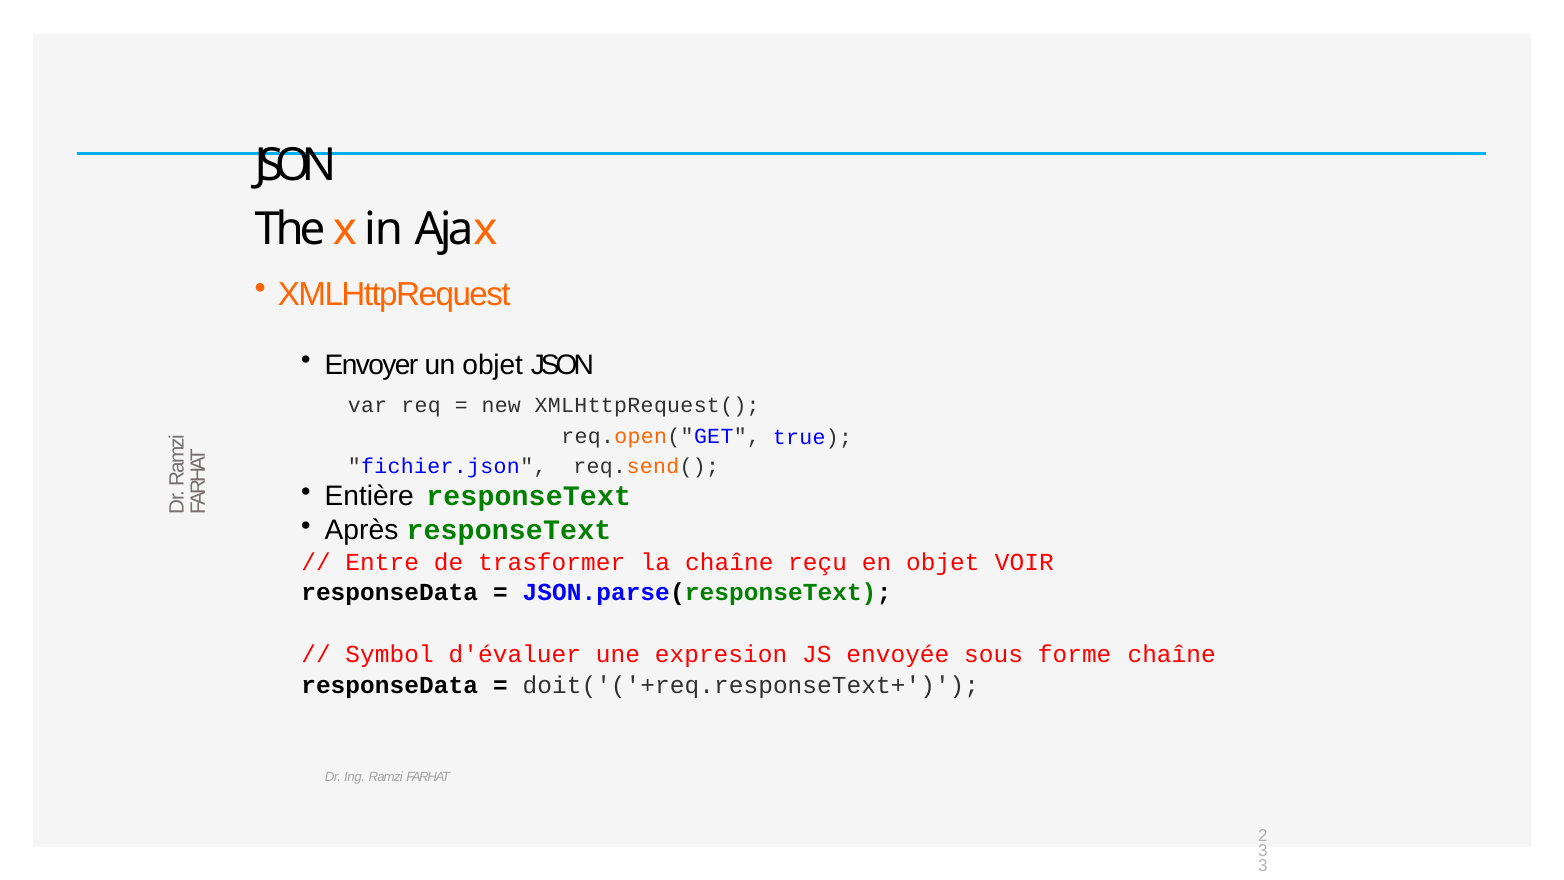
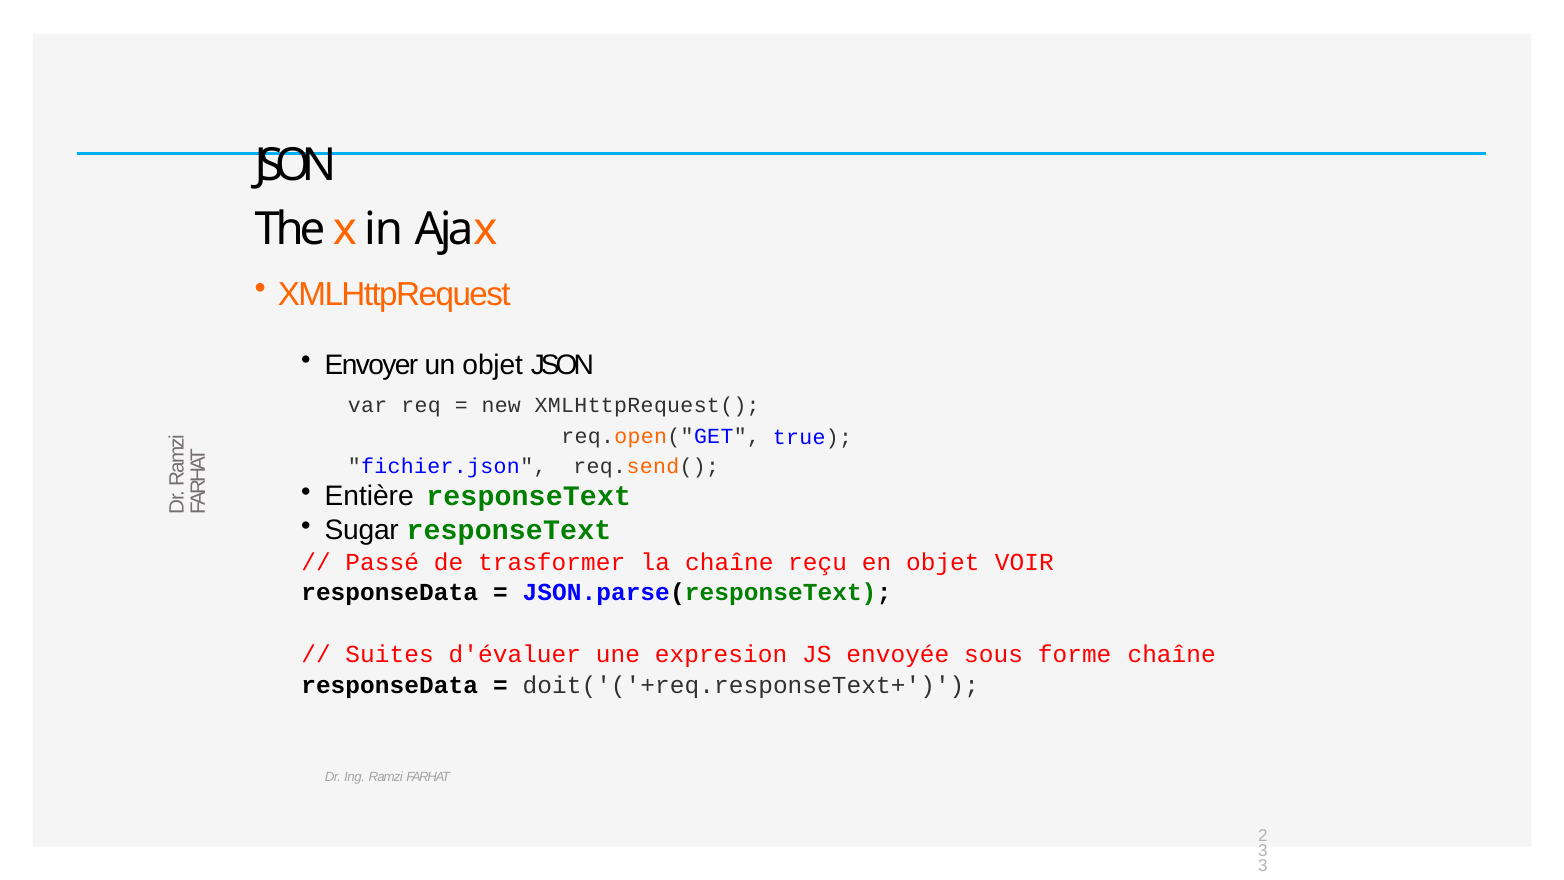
Après: Après -> Sugar (362, 530)
Entre: Entre -> Passé (382, 562)
Symbol: Symbol -> Suites (390, 655)
